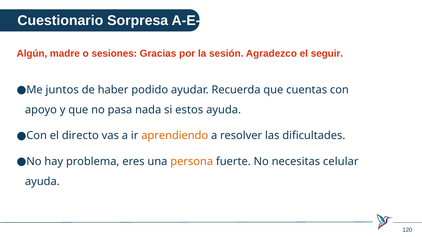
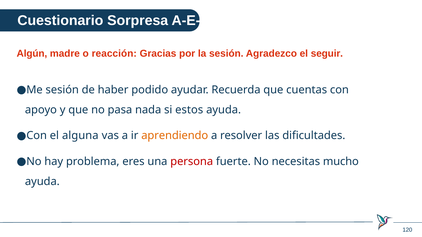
sesiones: sesiones -> reacción (114, 54)
Me juntos: juntos -> sesión (62, 90)
directo: directo -> alguna (80, 136)
persona colour: orange -> red (192, 162)
celular: celular -> mucho (341, 162)
